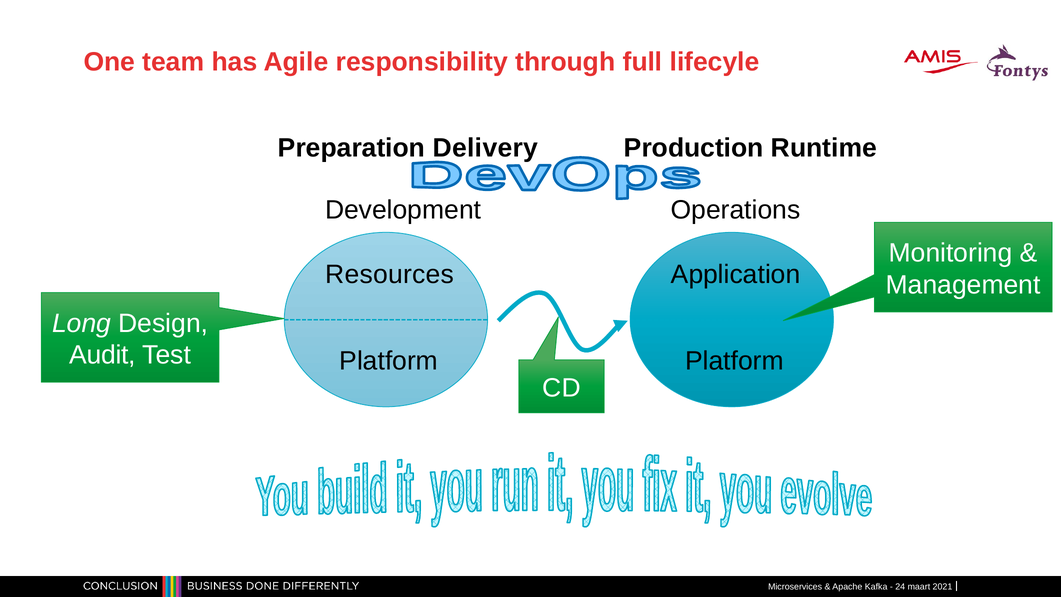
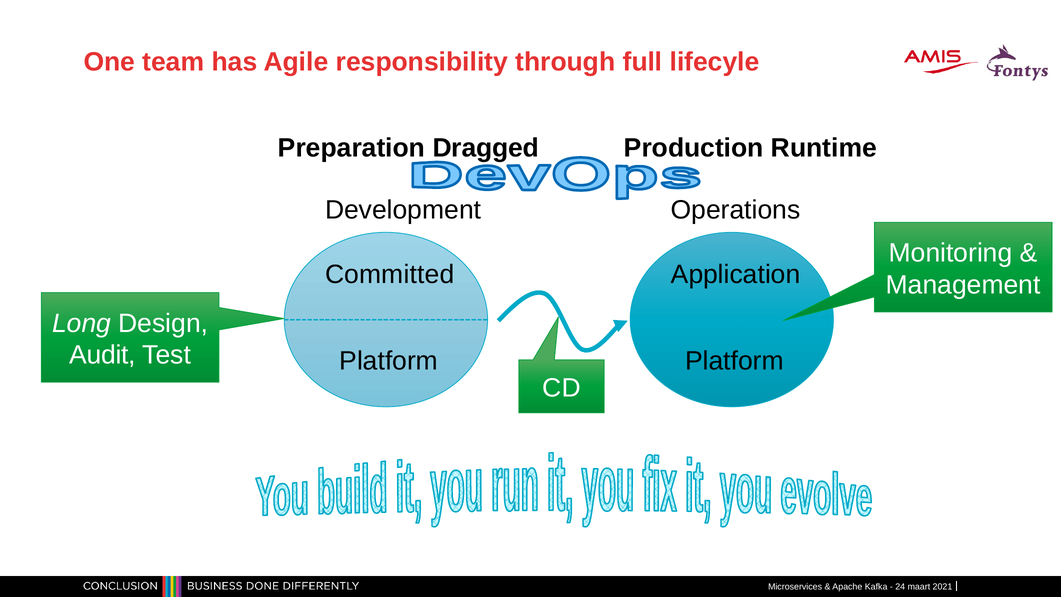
Delivery: Delivery -> Dragged (486, 148)
Resources: Resources -> Committed (390, 275)
